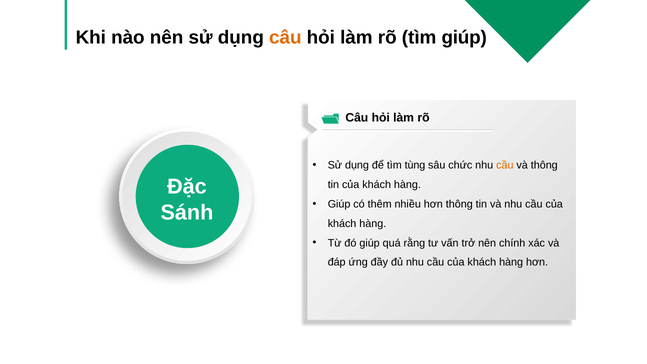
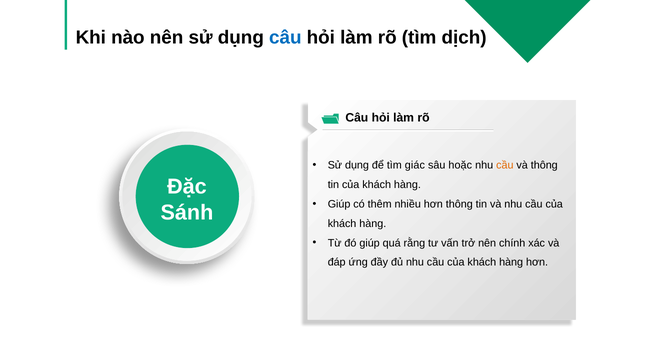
câu colour: orange -> blue (285, 38)
tìm giúp: giúp -> dịch (464, 38)
tùng: tùng -> giác (415, 165)
chức: chức -> hoặc (460, 165)
